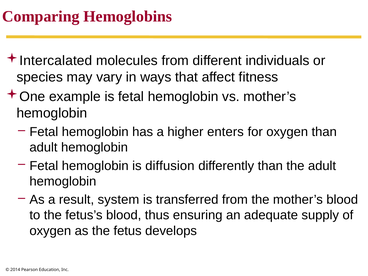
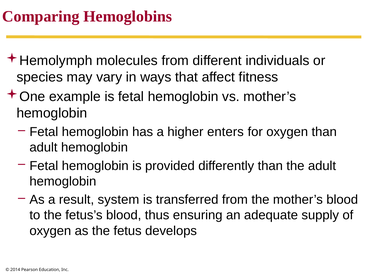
Intercalated: Intercalated -> Hemolymph (56, 61)
diffusion: diffusion -> provided (170, 166)
